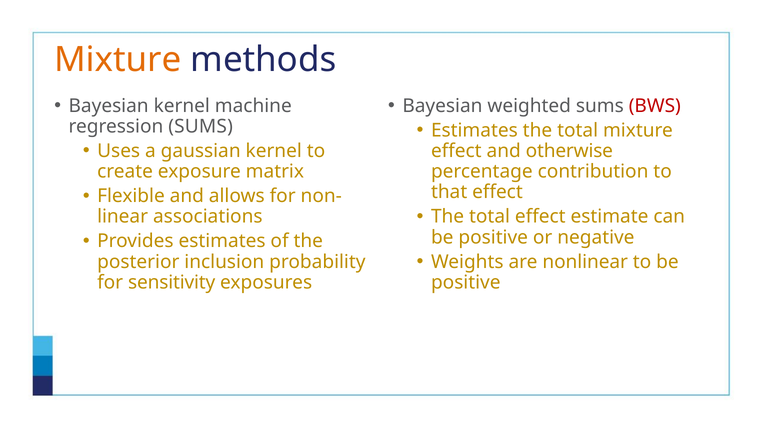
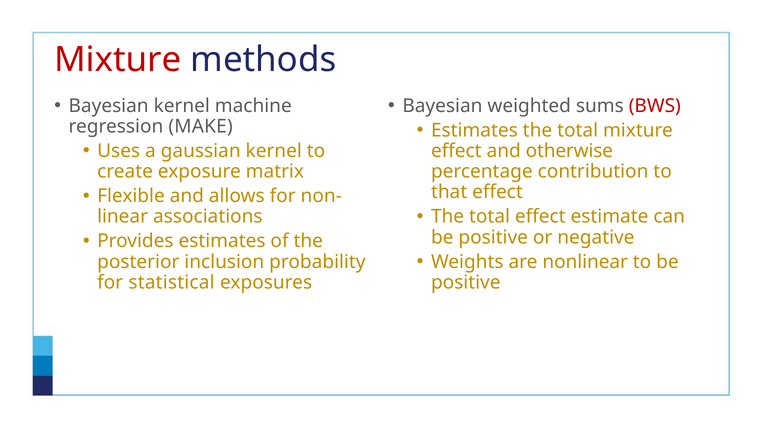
Mixture colour: orange -> red (118, 60)
regression SUMS: SUMS -> MAKE (201, 126)
sensitivity: sensitivity -> statistical (172, 282)
